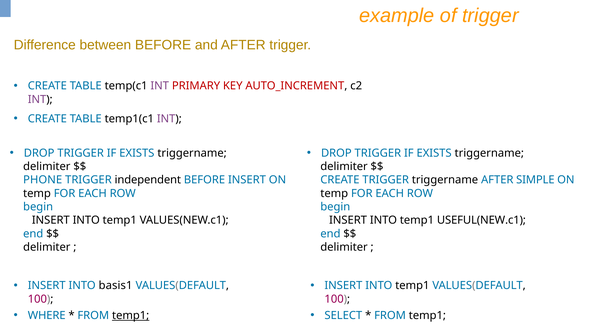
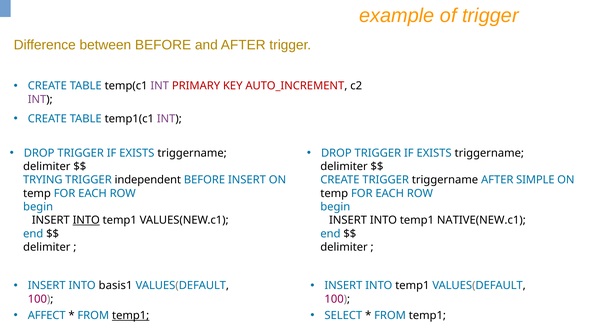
PHONE: PHONE -> TRYING (43, 180)
INTO underline: none -> present (86, 220)
USEFUL(NEW.c1: USEFUL(NEW.c1 -> NATIVE(NEW.c1 (481, 220)
WHERE: WHERE -> AFFECT (47, 316)
